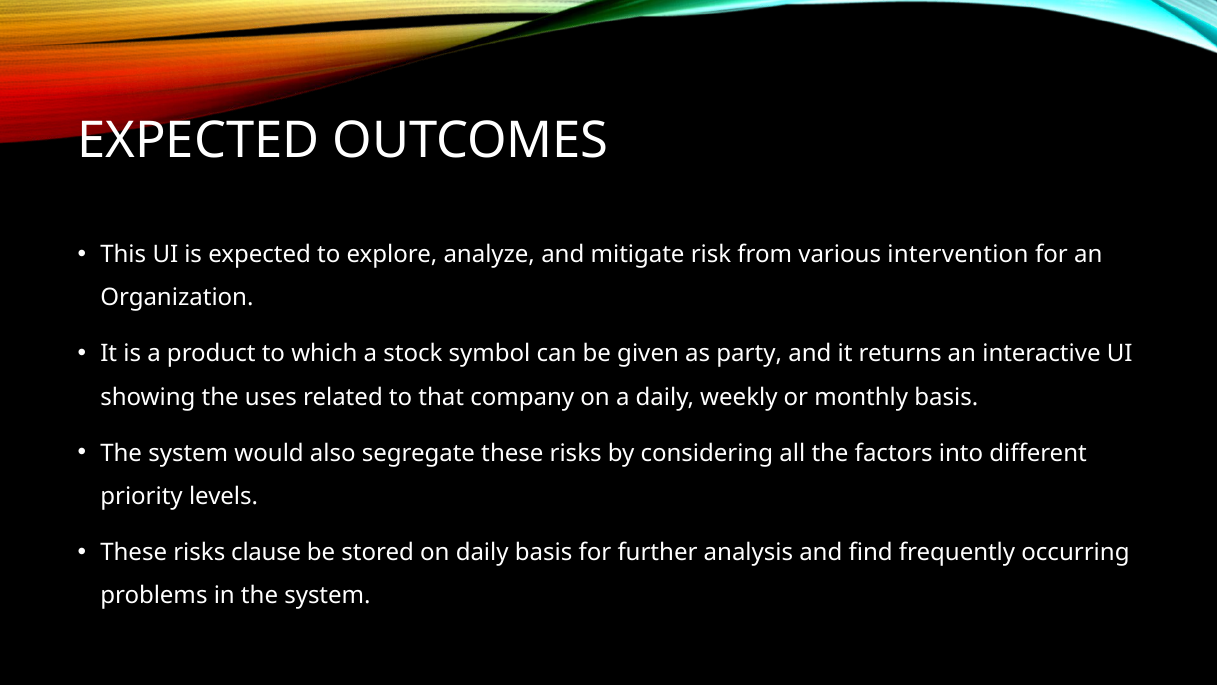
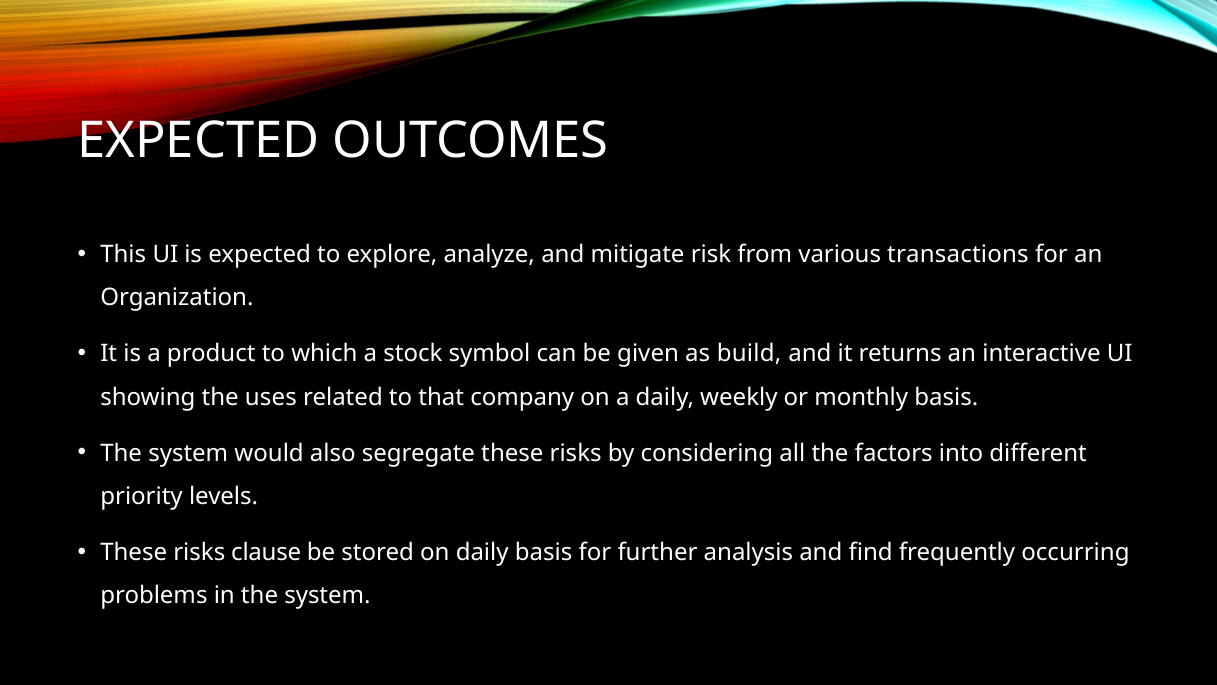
intervention: intervention -> transactions (958, 254)
party: party -> build (749, 354)
